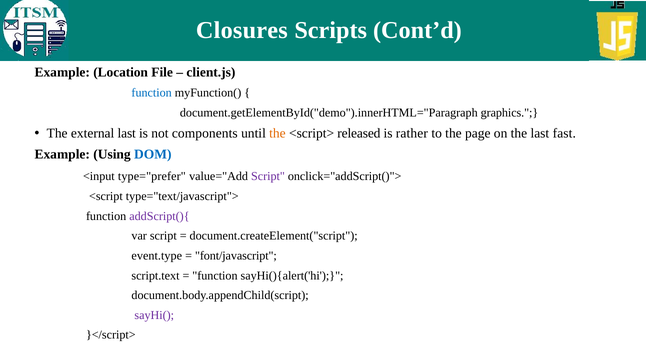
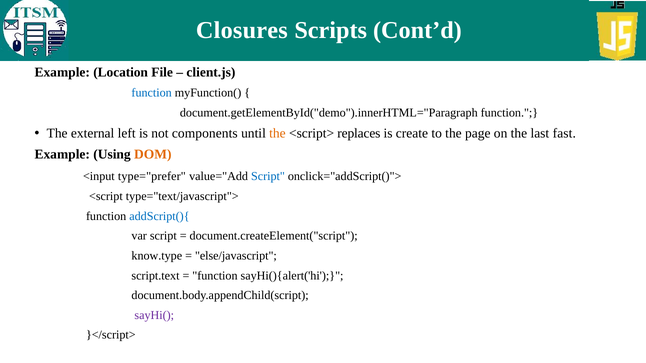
document.getElementById("demo").innerHTML="Paragraph graphics: graphics -> function (509, 113)
external last: last -> left (127, 133)
released: released -> replaces (359, 133)
rather: rather -> create (412, 133)
DOM colour: blue -> orange (153, 155)
Script colour: purple -> blue (268, 176)
addScript(){ colour: purple -> blue (159, 216)
event.type: event.type -> know.type (157, 256)
font/javascript: font/javascript -> else/javascript (236, 256)
